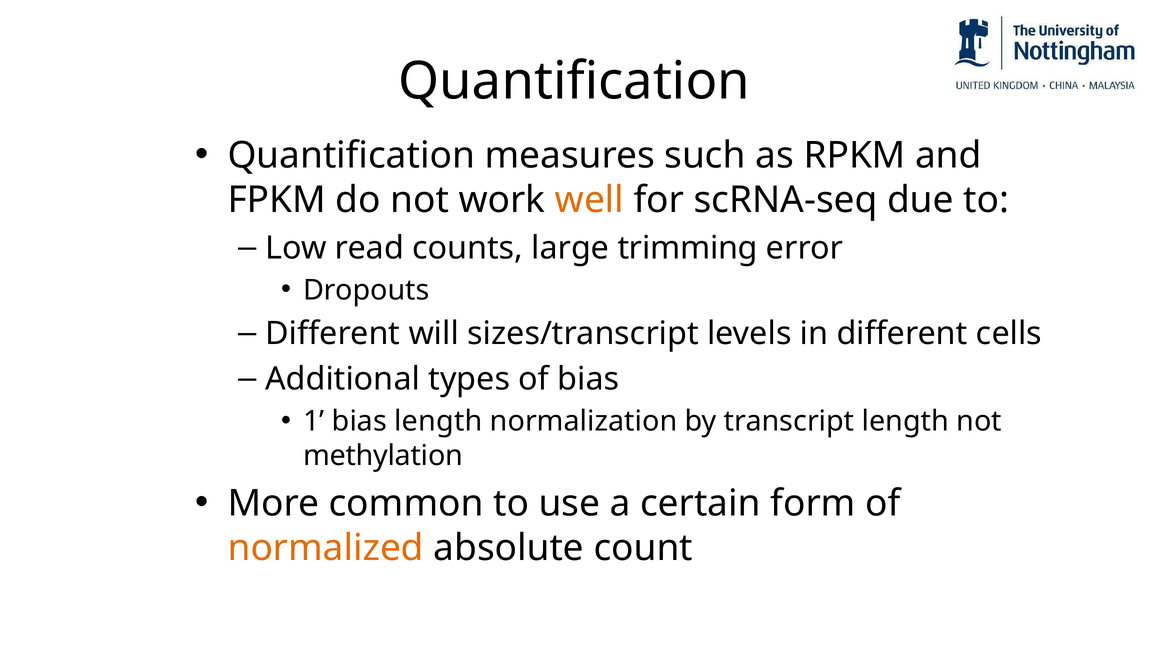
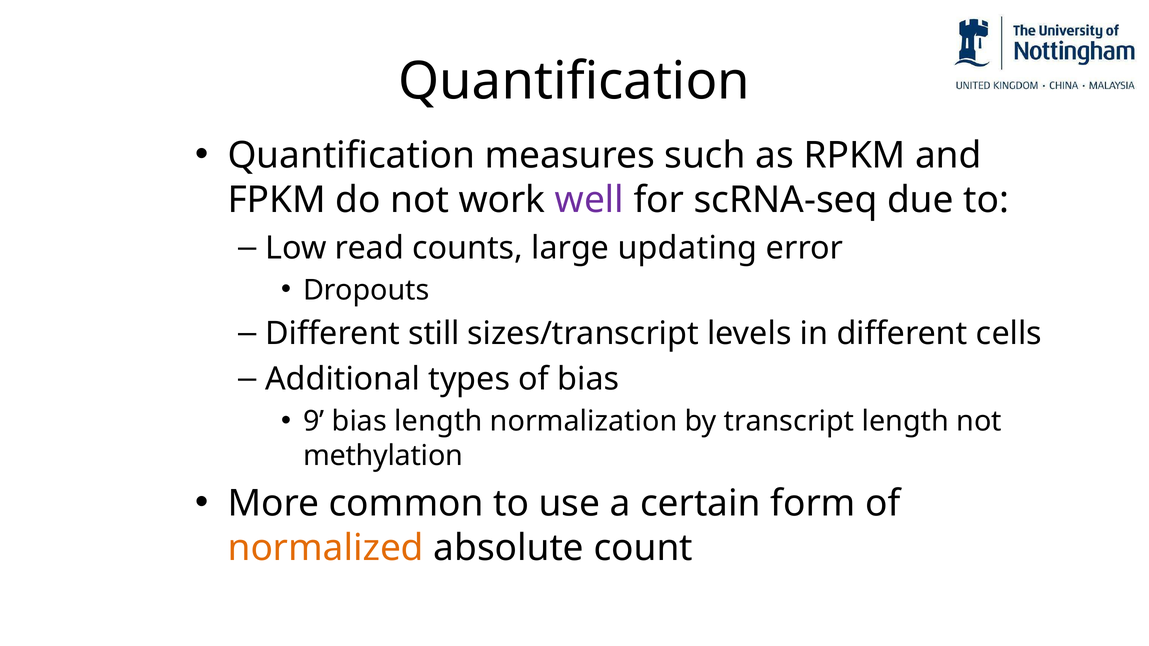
well colour: orange -> purple (589, 200)
trimming: trimming -> updating (687, 248)
will: will -> still (434, 334)
1: 1 -> 9 (314, 422)
